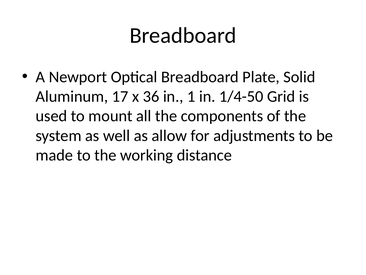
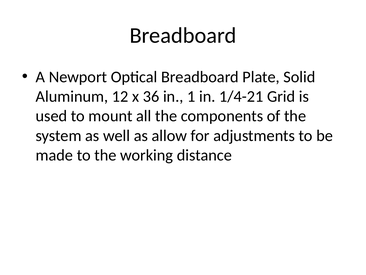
17: 17 -> 12 (120, 96)
1/4-50: 1/4-50 -> 1/4-21 (241, 96)
